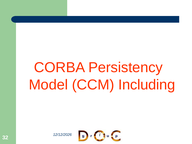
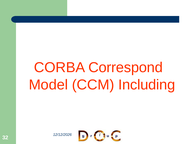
Persistency: Persistency -> Correspond (126, 67)
